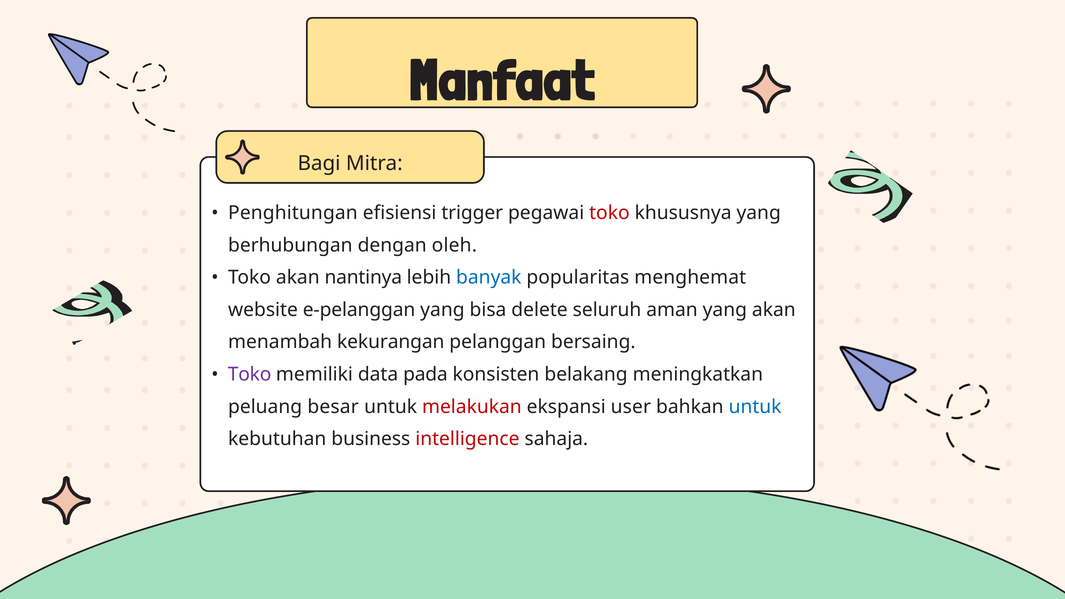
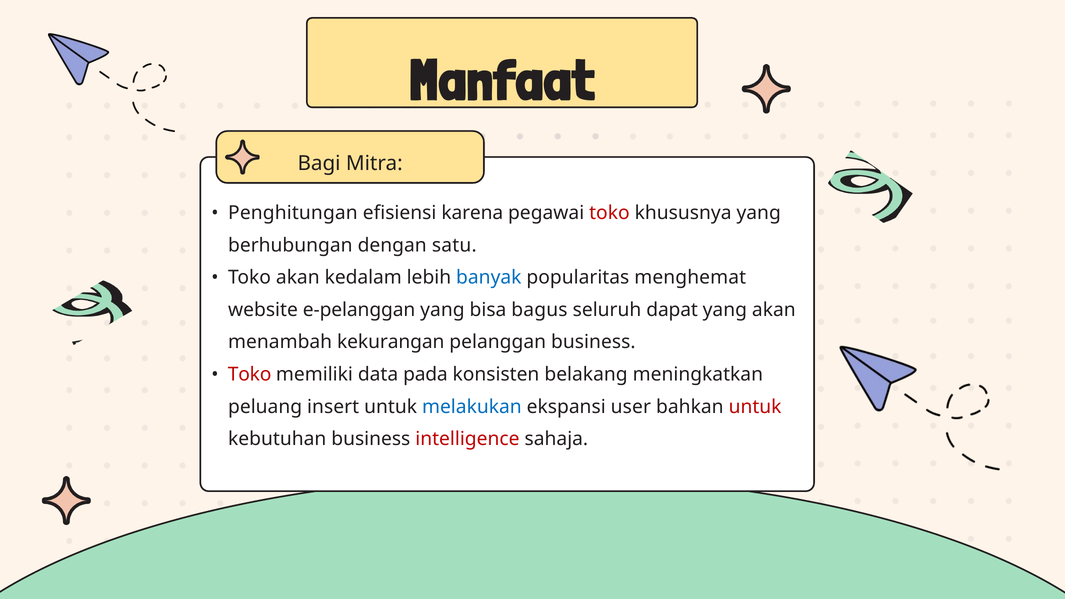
trigger: trigger -> karena (472, 213)
oleh: oleh -> satu (454, 245)
nantinya: nantinya -> kedalam (363, 278)
delete: delete -> bagus (539, 310)
aman: aman -> dapat (672, 310)
pelanggan bersaing: bersaing -> business (593, 342)
Toko colour: purple -> red (250, 374)
besar: besar -> insert (333, 407)
melakukan colour: red -> blue (472, 407)
untuk colour: blue -> red (755, 407)
